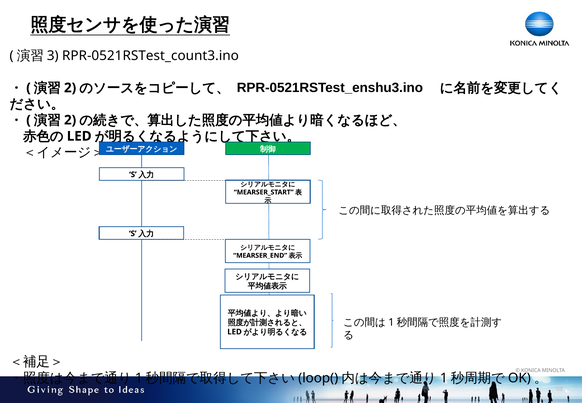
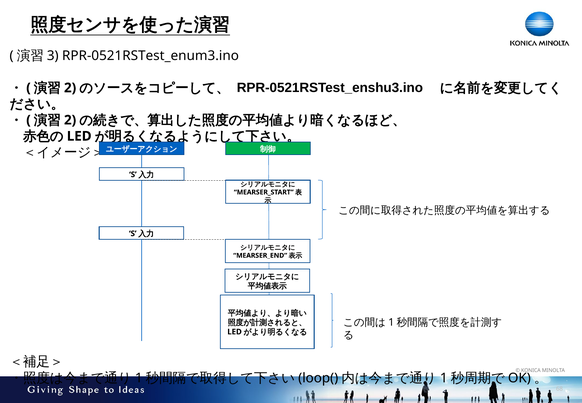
RPR-0521RSTest_count3.ino: RPR-0521RSTest_count3.ino -> RPR-0521RSTest_enum3.ino (150, 56)
